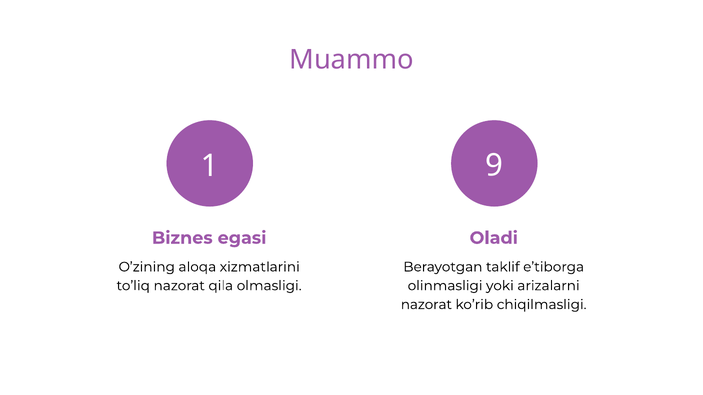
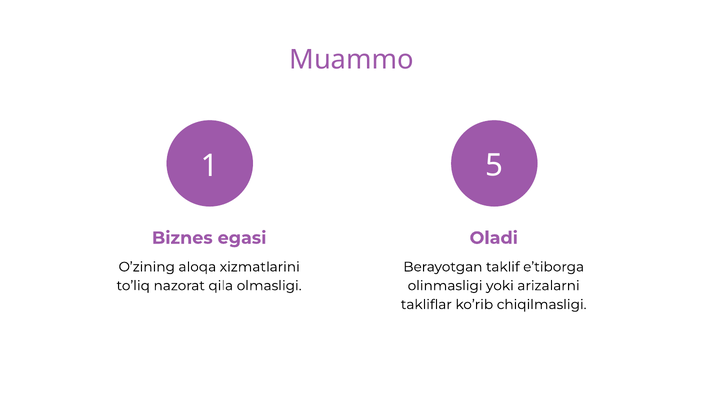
9: 9 -> 5 (494, 166)
nazorat: nazorat -> takliflar (426, 305)
